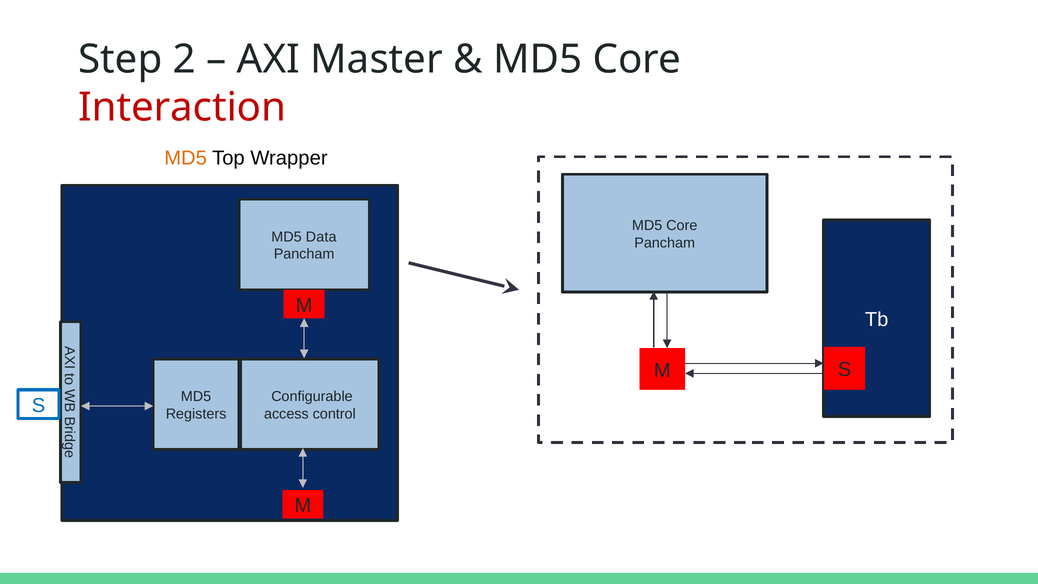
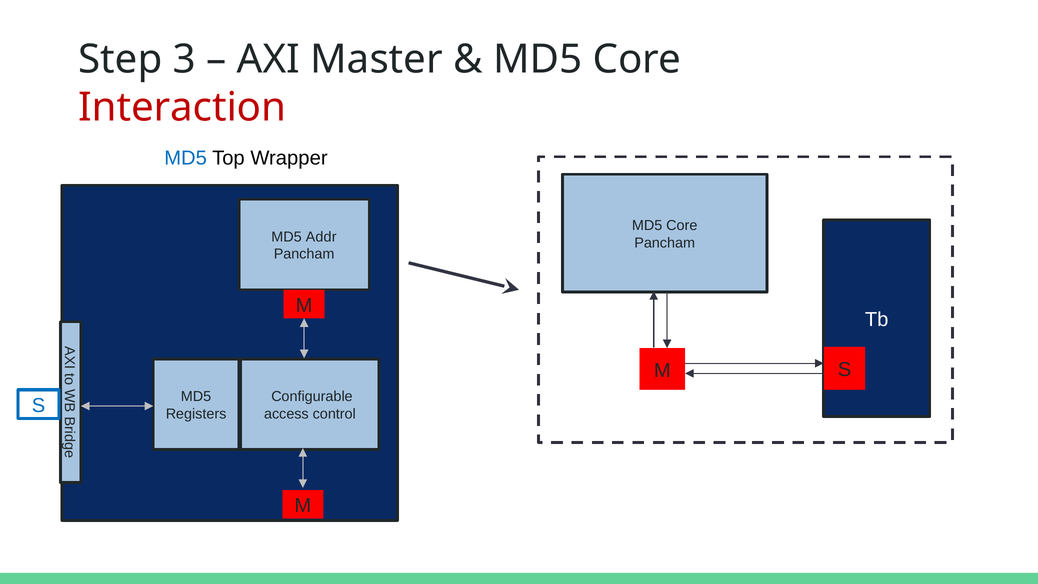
2: 2 -> 3 (184, 59)
MD5 colour: orange -> blue (186, 158)
Data: Data -> Addr (321, 237)
